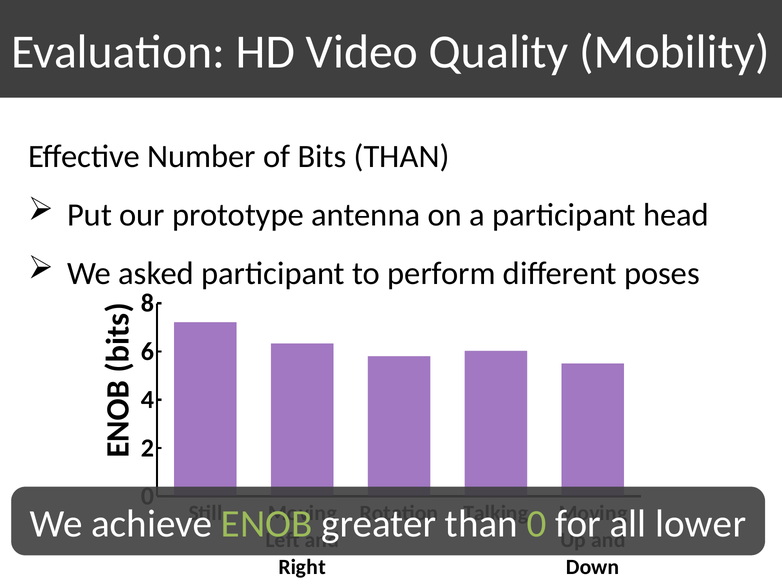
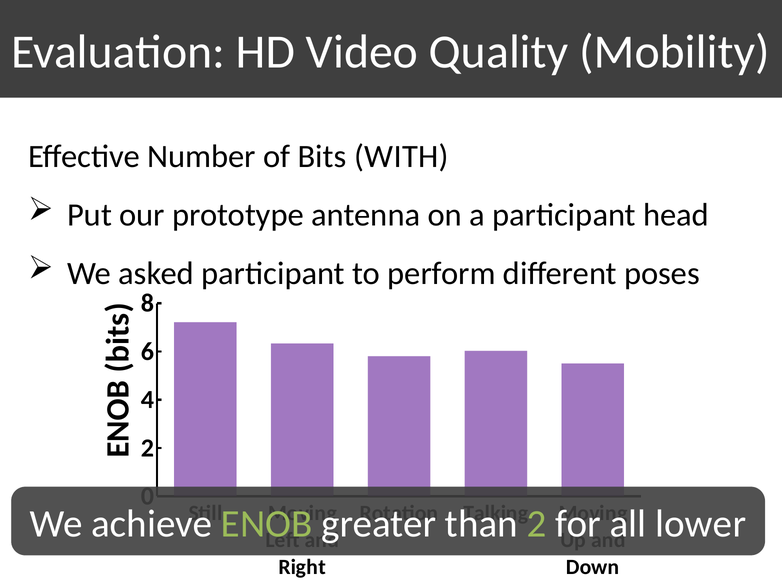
Bits THAN: THAN -> WITH (401, 156)
0: 0 -> 2 (537, 524)
